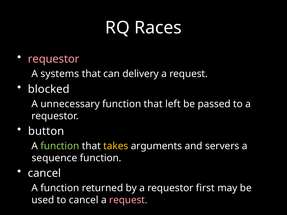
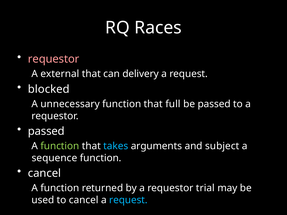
systems: systems -> external (60, 74)
left: left -> full (173, 104)
button: button -> passed (46, 131)
takes colour: yellow -> light blue (116, 146)
servers: servers -> subject (222, 146)
first: first -> trial (205, 188)
request colour: pink -> light blue (128, 200)
